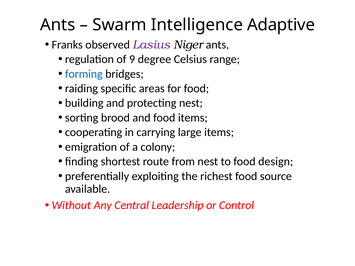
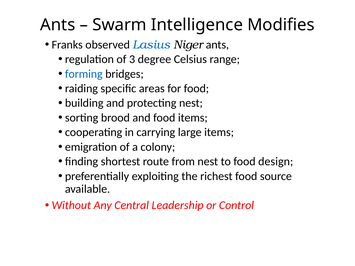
Adaptive: Adaptive -> Modifies (281, 25)
Lasius colour: purple -> blue (151, 45)
9: 9 -> 3 (132, 59)
